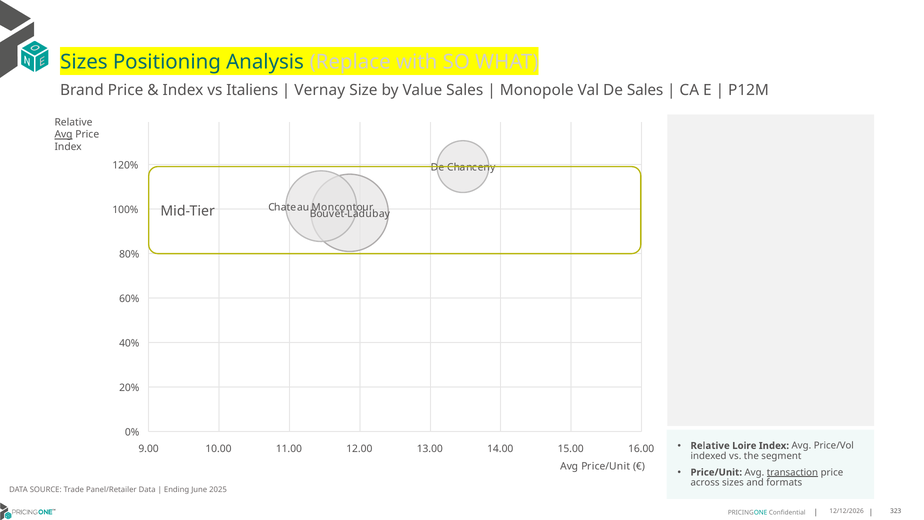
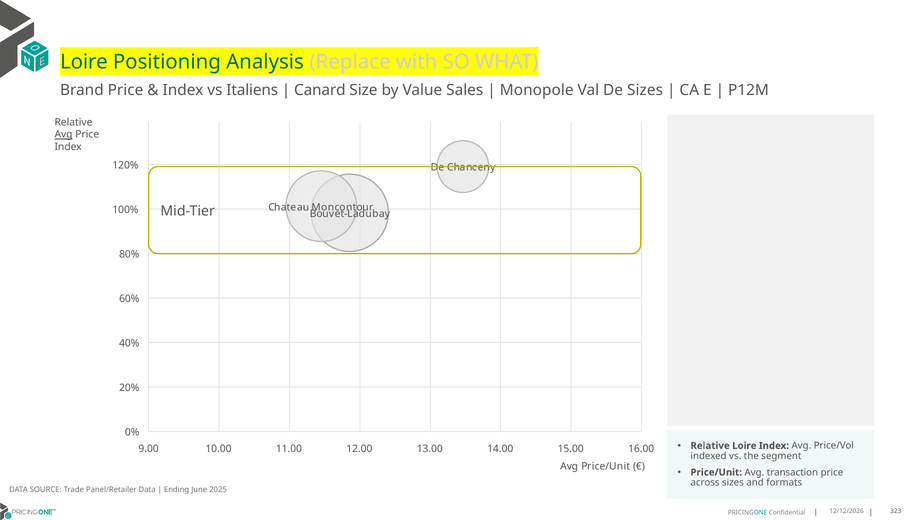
Sizes: Sizes -> Loire (84, 62)
Vernay: Vernay -> Canard (320, 90)
De Sales: Sales -> Sizes (645, 90)
transaction underline: present -> none (792, 472)
